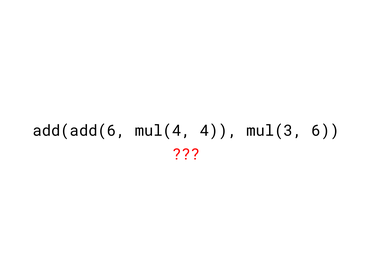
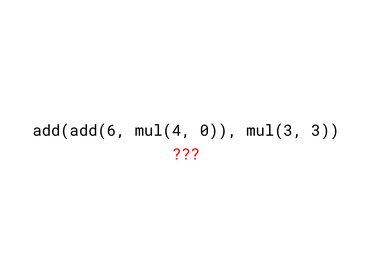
4: 4 -> 0 (218, 131)
6: 6 -> 3 (325, 131)
